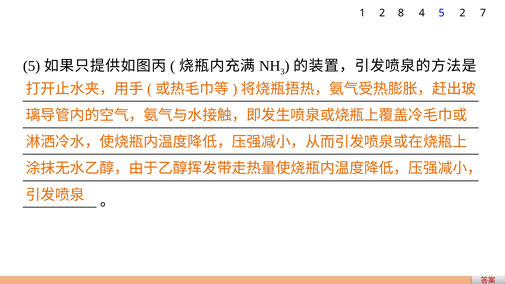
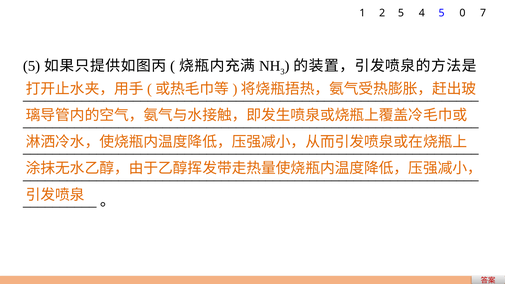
2 8: 8 -> 5 (401, 13)
5 2: 2 -> 0 (462, 13)
